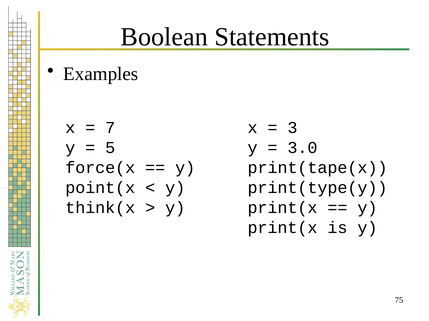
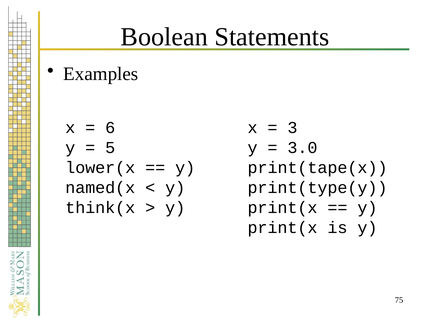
7: 7 -> 6 (110, 128)
force(x: force(x -> lower(x (100, 168)
point(x: point(x -> named(x (100, 188)
